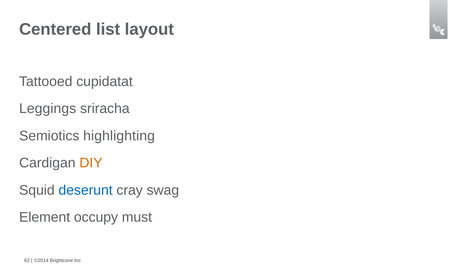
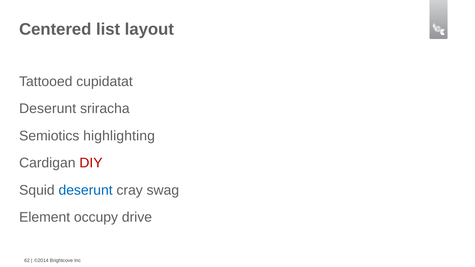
Leggings: Leggings -> Deserunt (48, 109)
DIY colour: orange -> red (91, 163)
must: must -> drive (137, 217)
